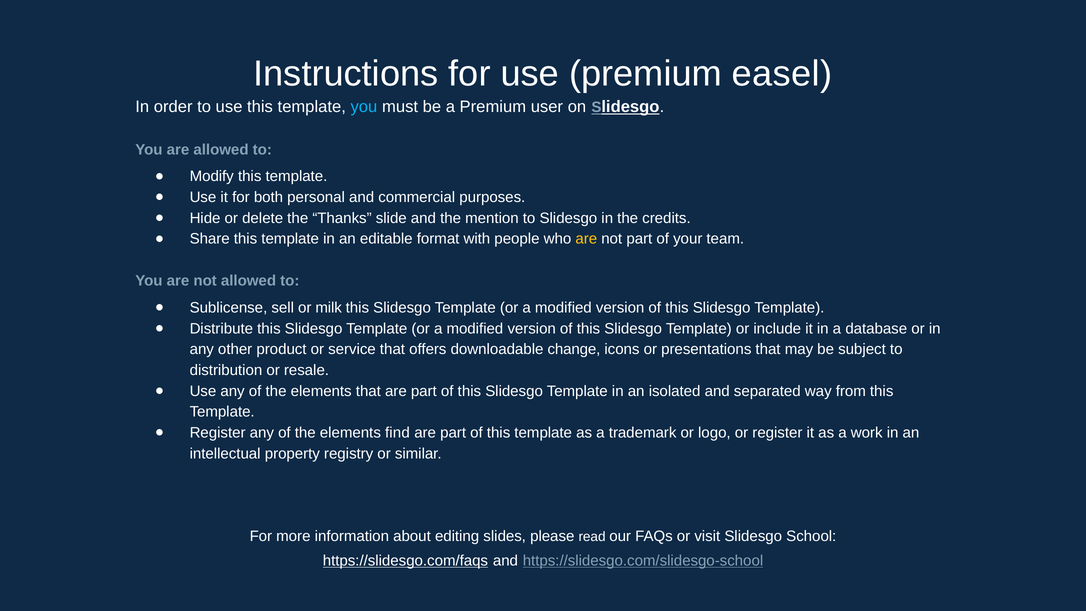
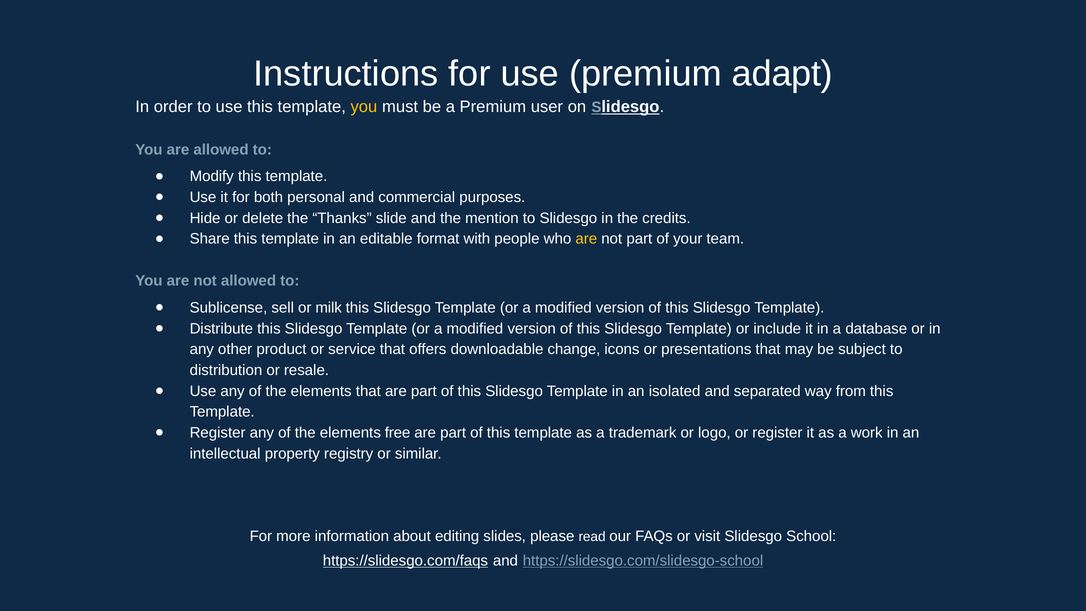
easel: easel -> adapt (782, 74)
you colour: light blue -> yellow (364, 107)
find: find -> free (398, 433)
